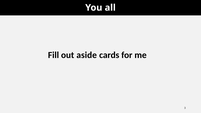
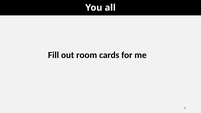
aside: aside -> room (87, 55)
